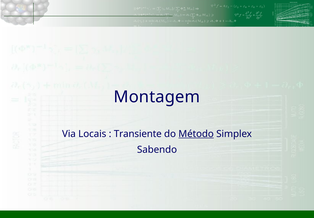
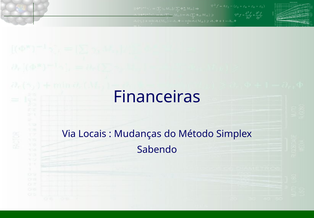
Montagem: Montagem -> Financeiras (157, 97)
Transiente: Transiente -> Mudanças (138, 133)
Método underline: present -> none (196, 133)
